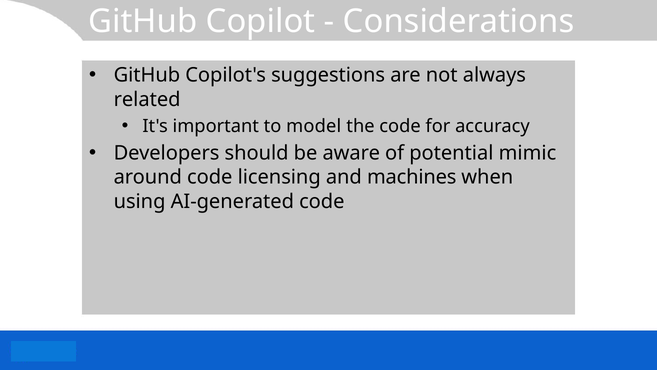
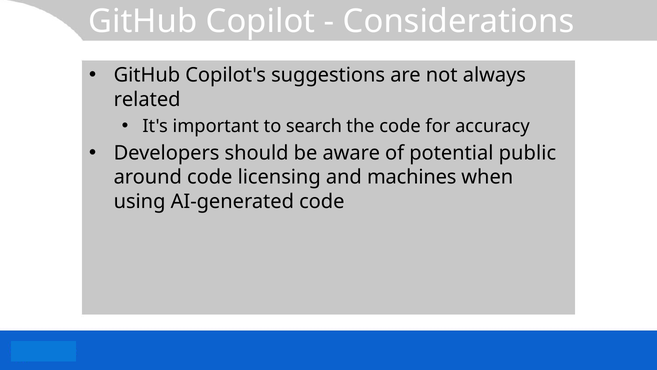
model: model -> search (314, 126)
mimic: mimic -> public (527, 153)
